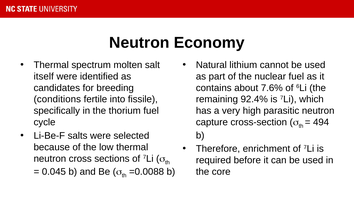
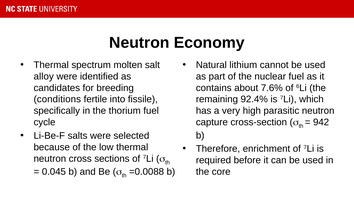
itself: itself -> alloy (44, 76)
494: 494 -> 942 (321, 122)
